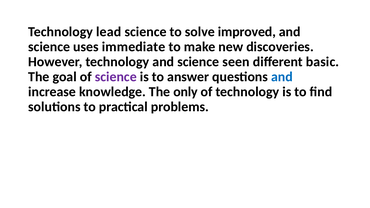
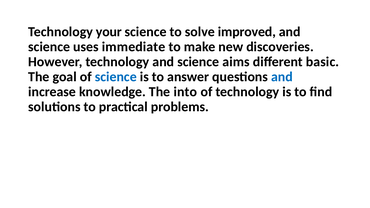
lead: lead -> your (109, 32)
seen: seen -> aims (236, 62)
science colour: purple -> blue (116, 77)
only: only -> into (185, 92)
